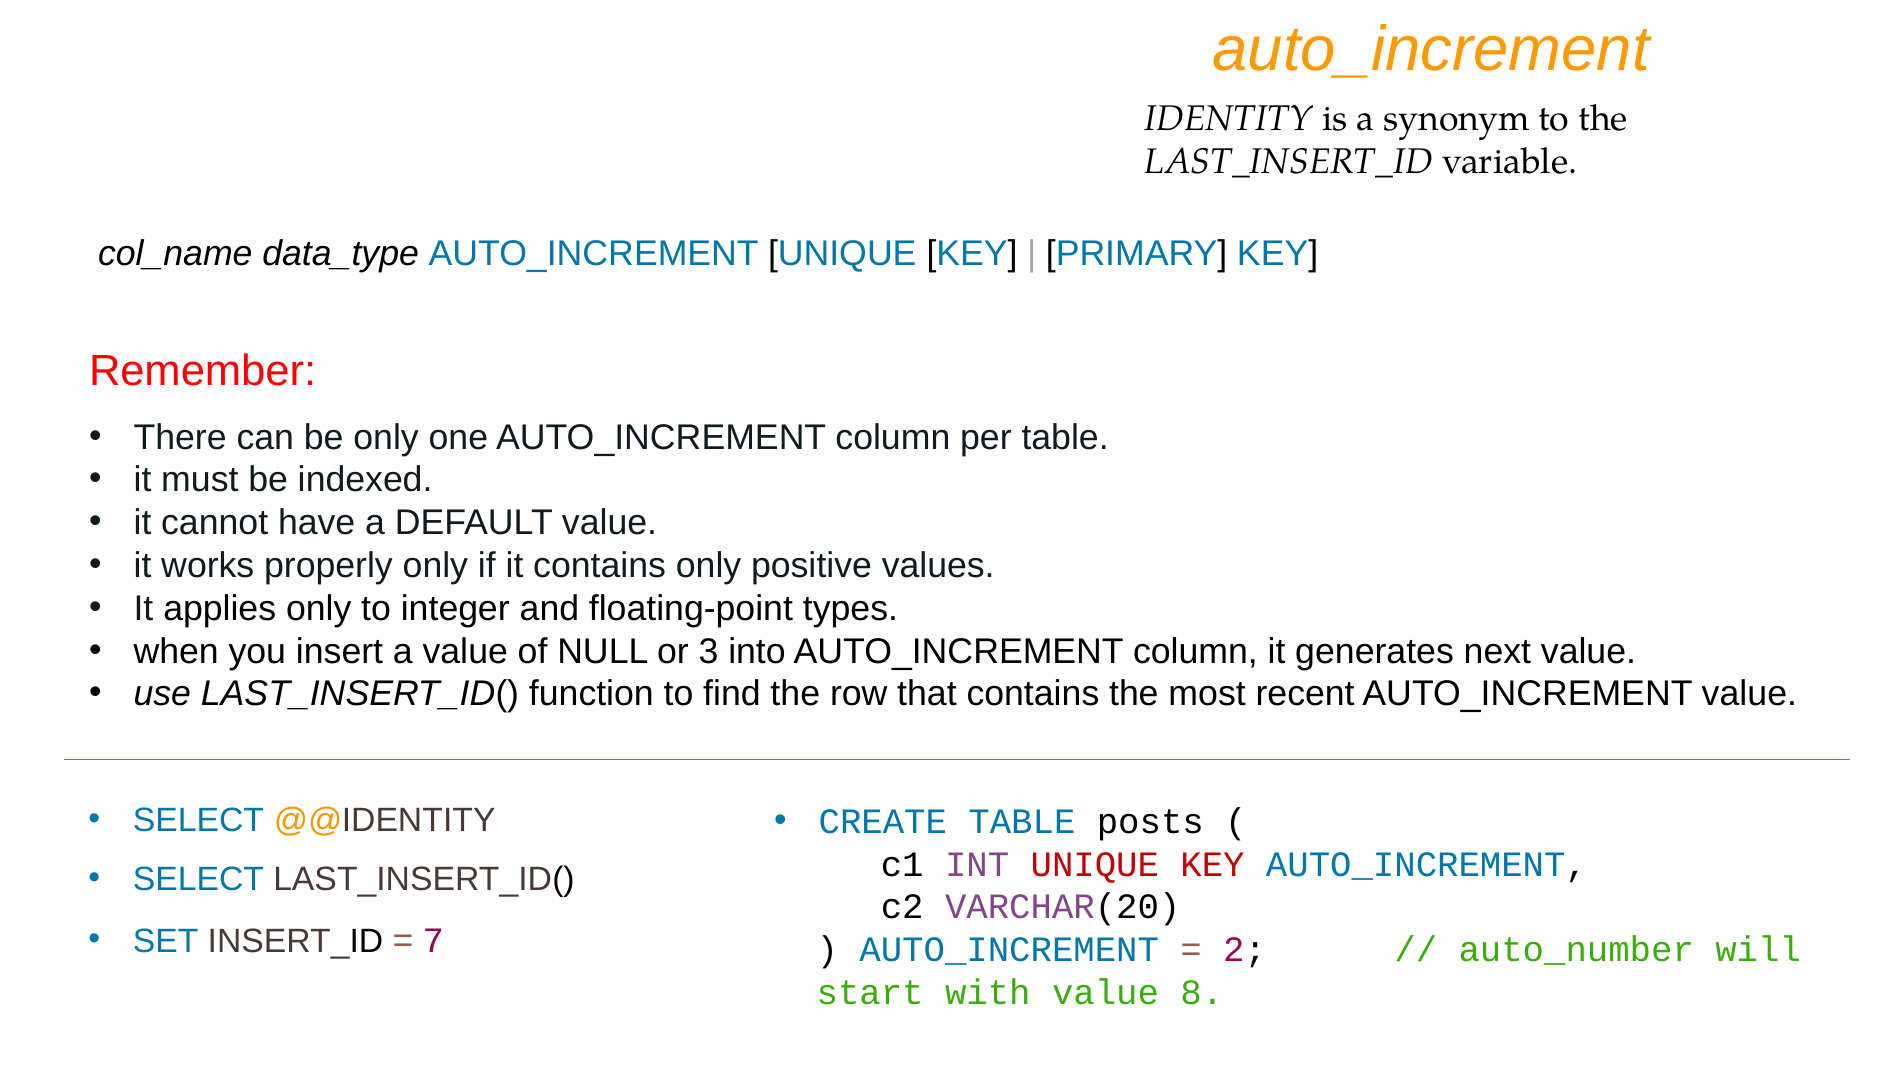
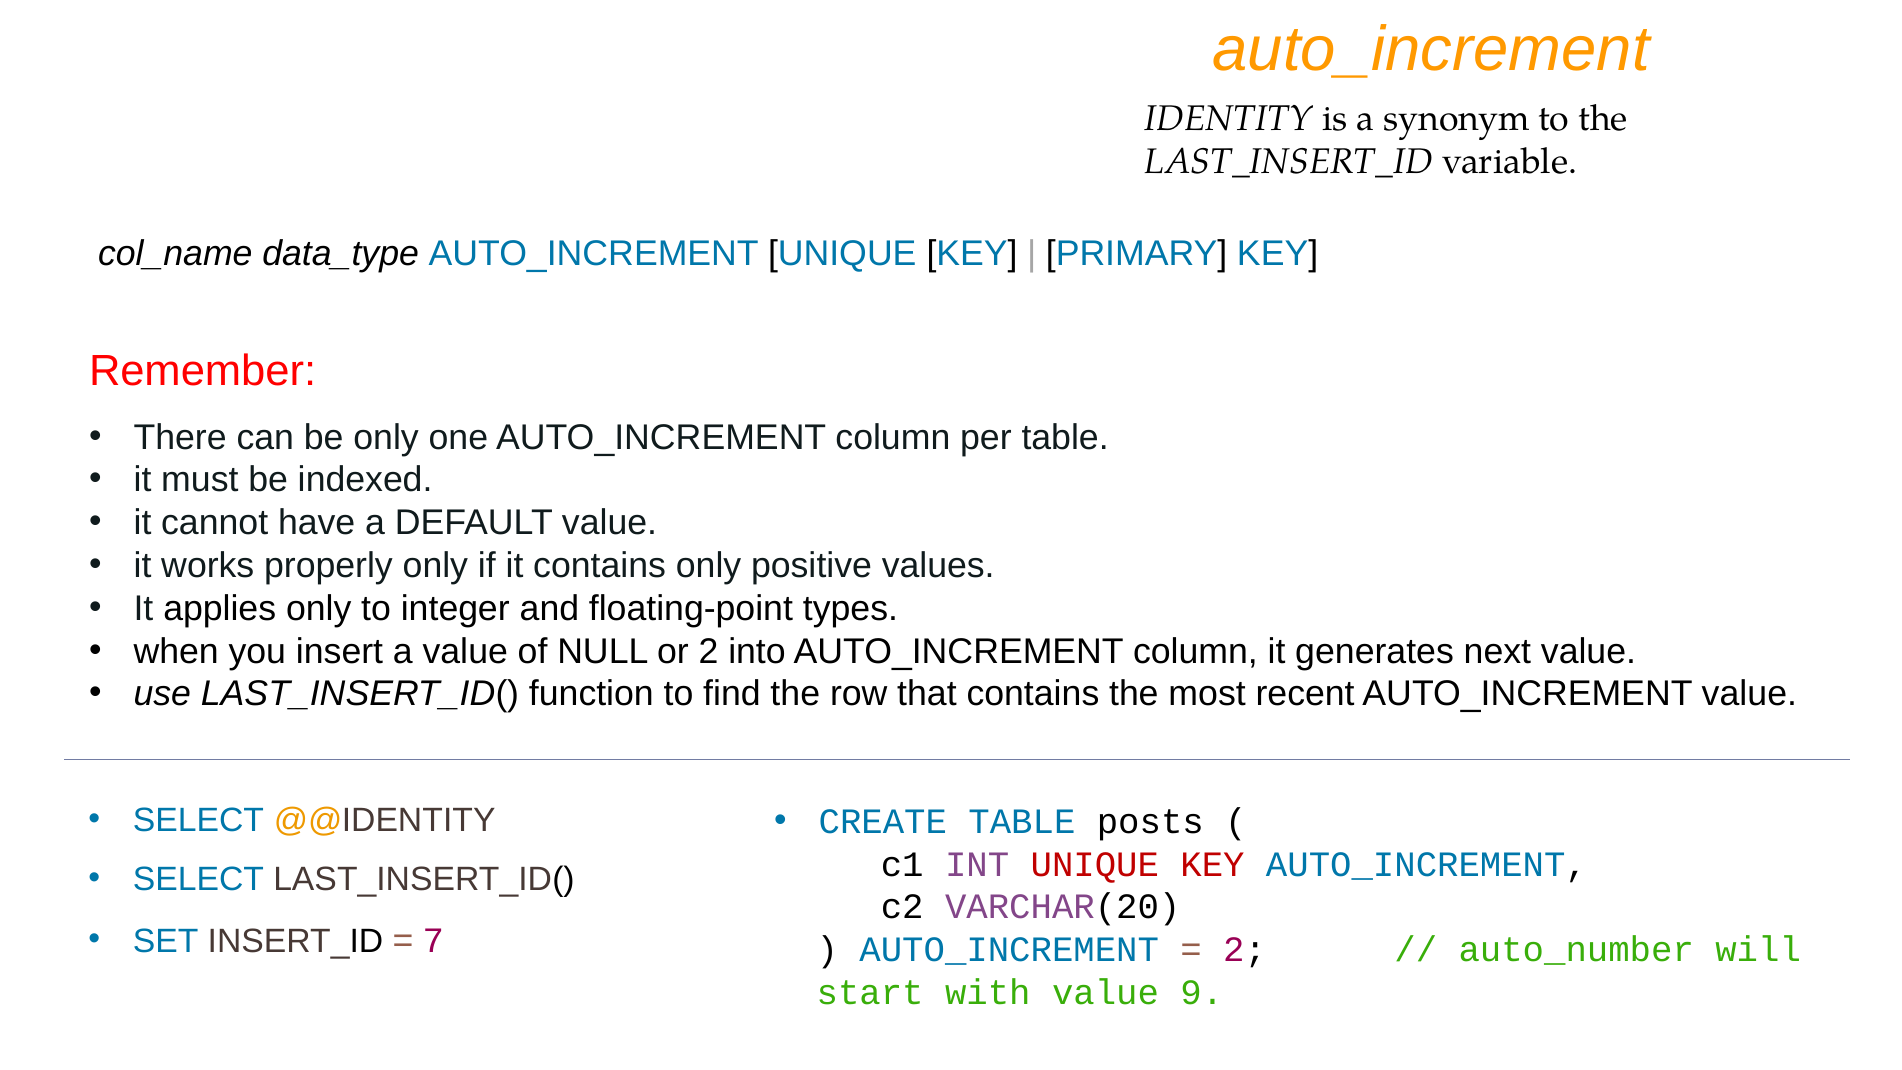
or 3: 3 -> 2 (709, 651)
8: 8 -> 9 (1202, 993)
